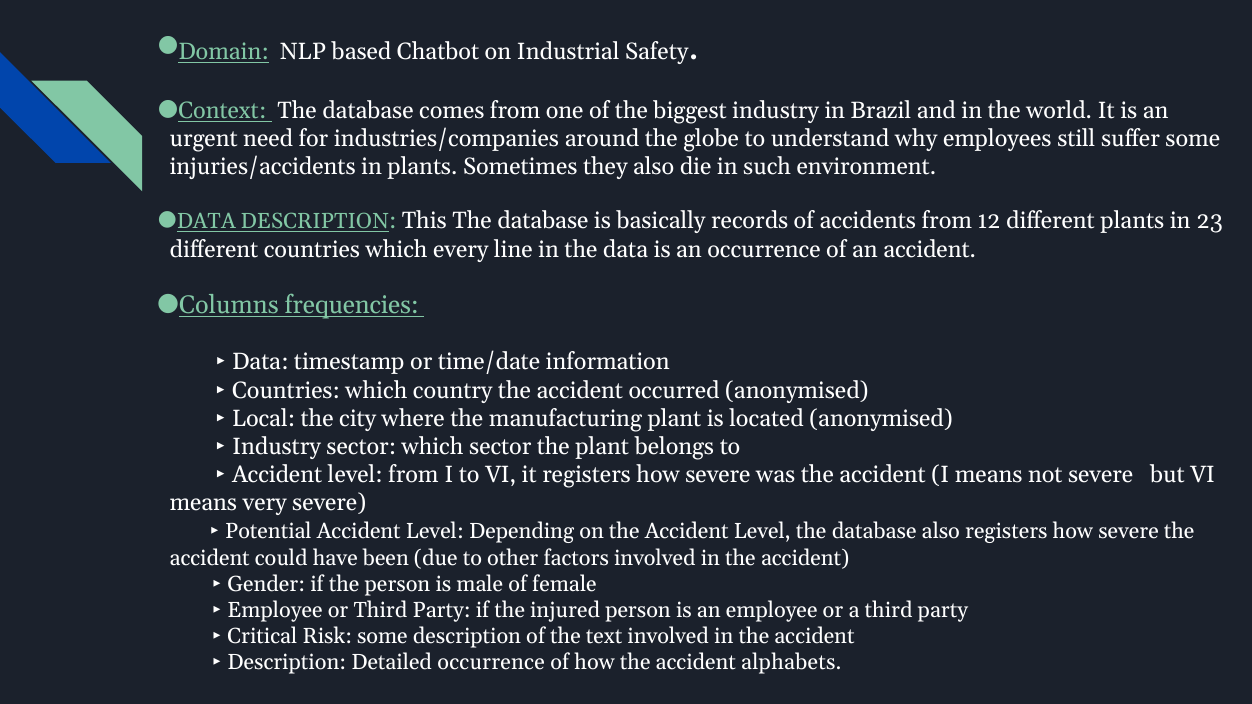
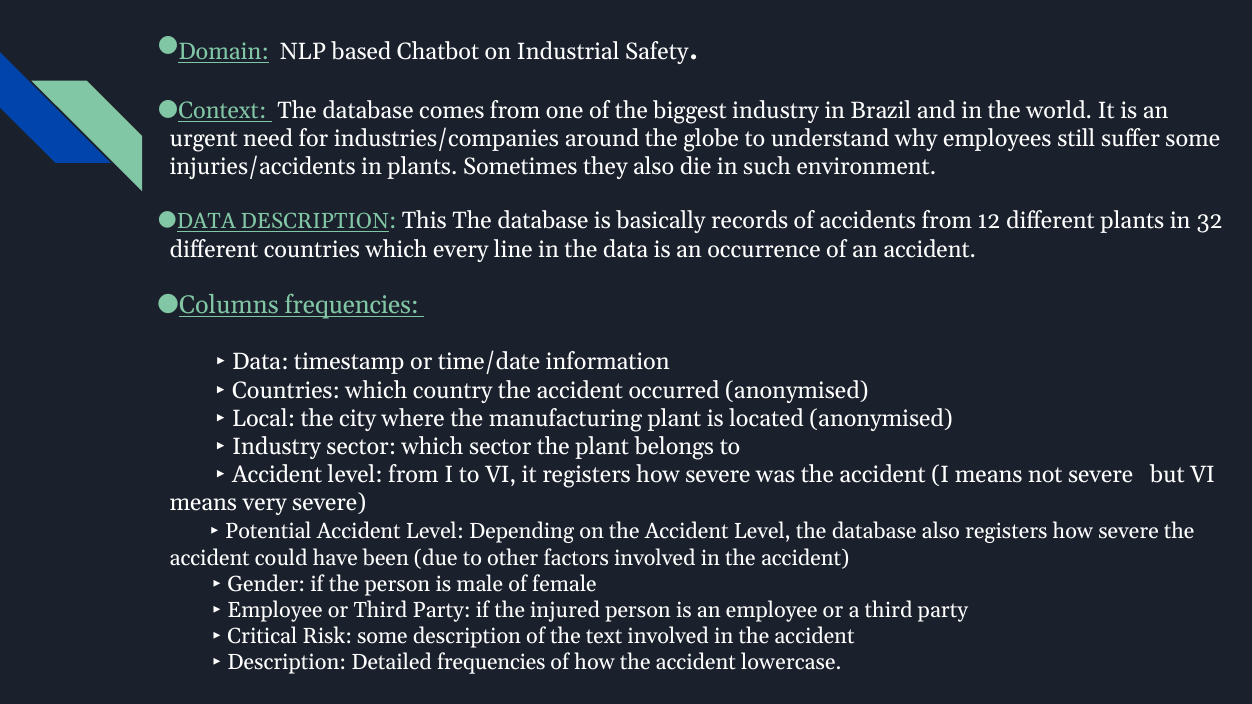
23: 23 -> 32 (1210, 221)
Detailed occurrence: occurrence -> frequencies (491, 662)
alphabets: alphabets -> lowercase (791, 662)
